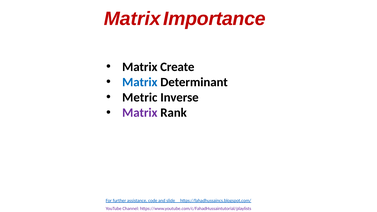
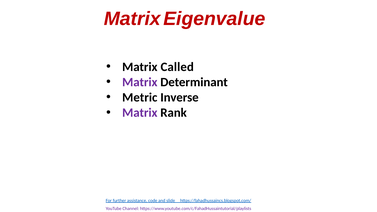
Importance: Importance -> Eigenvalue (214, 19)
Create: Create -> Called (177, 67)
Matrix colour: blue -> purple (140, 82)
